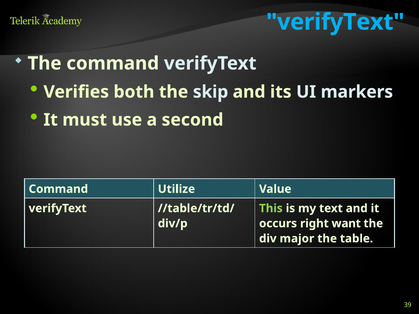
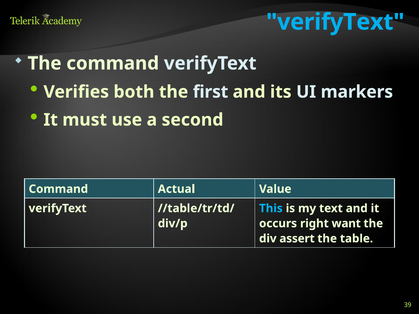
skip: skip -> first (211, 92)
Utilize: Utilize -> Actual (176, 189)
This colour: light green -> light blue (271, 208)
major: major -> assert (297, 239)
